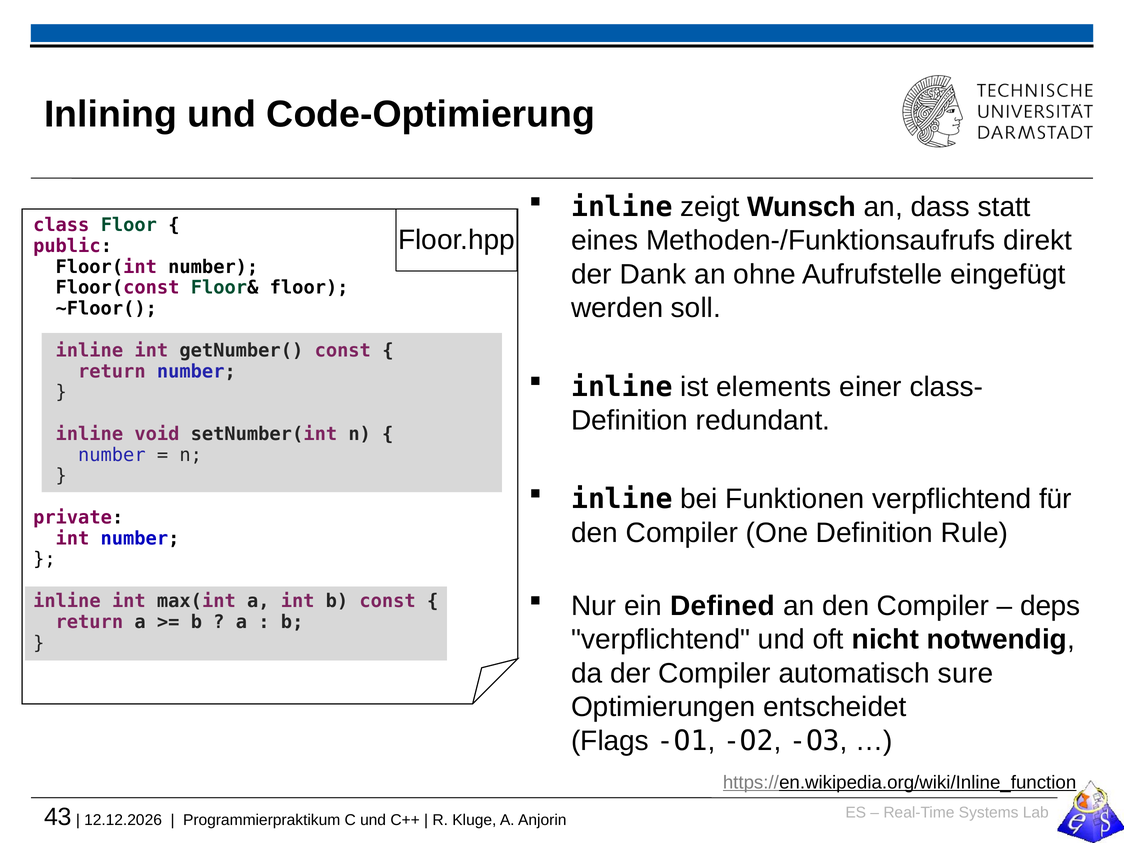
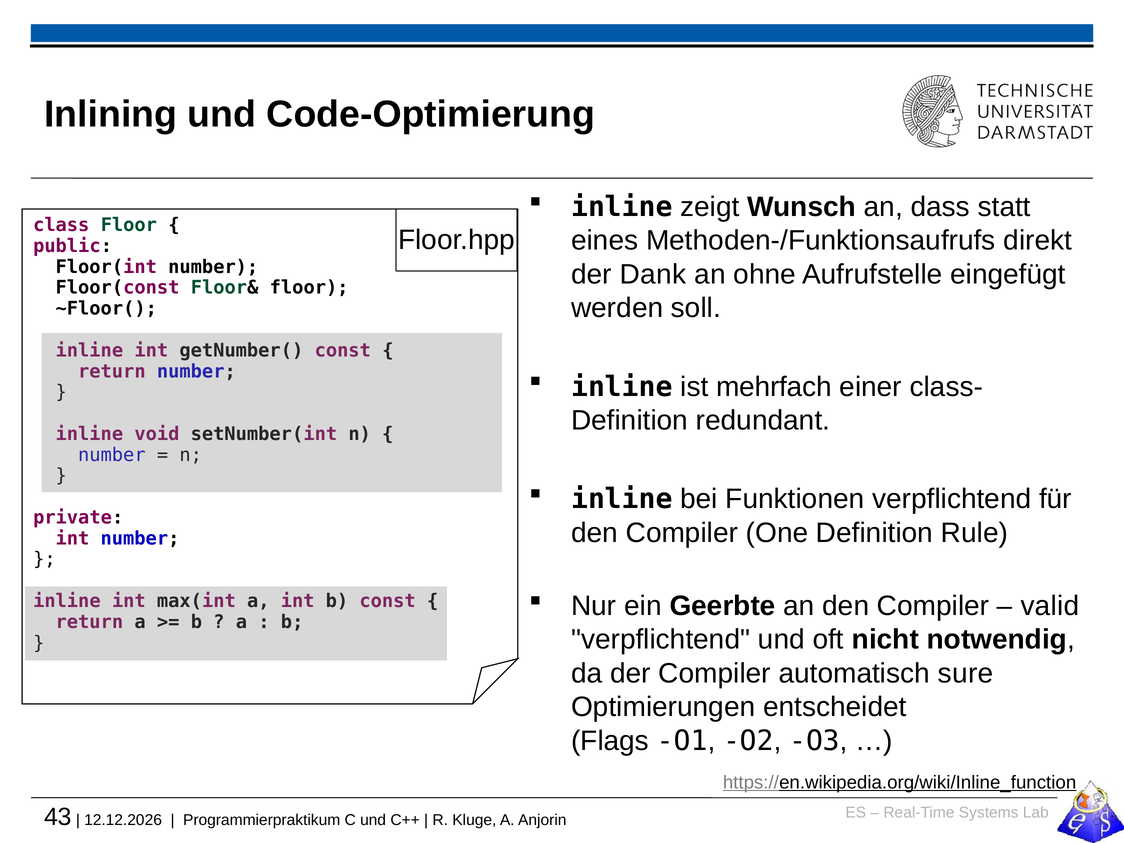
elements: elements -> mehrfach (774, 387)
Defined: Defined -> Geerbte (723, 606)
deps: deps -> valid (1050, 606)
